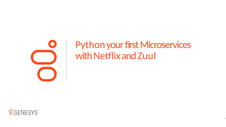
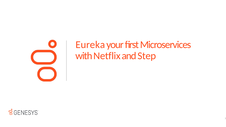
Python: Python -> Eureka (90, 45)
Zuul: Zuul -> Step (147, 56)
